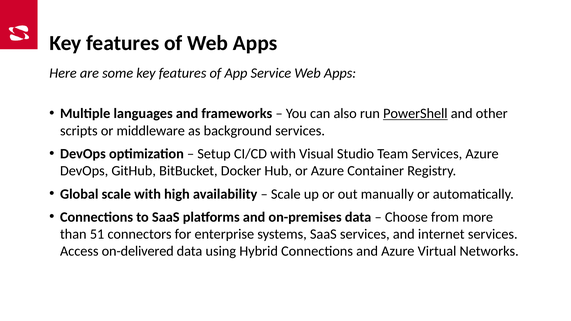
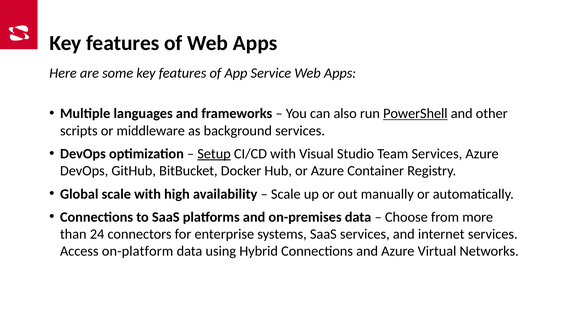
Setup underline: none -> present (214, 154)
51: 51 -> 24 (97, 234)
on-delivered: on-delivered -> on-platform (138, 251)
